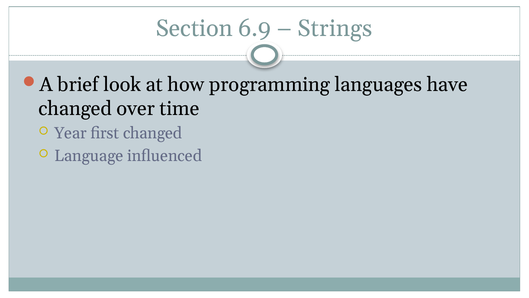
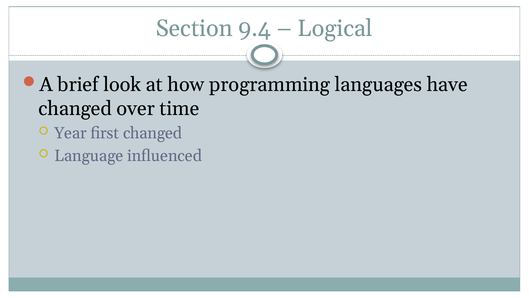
6.9: 6.9 -> 9.4 (255, 28)
Strings: Strings -> Logical (335, 28)
